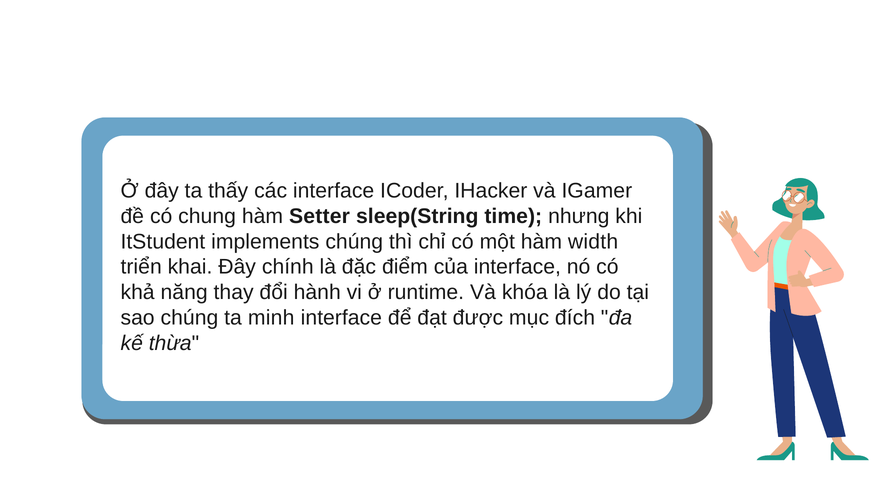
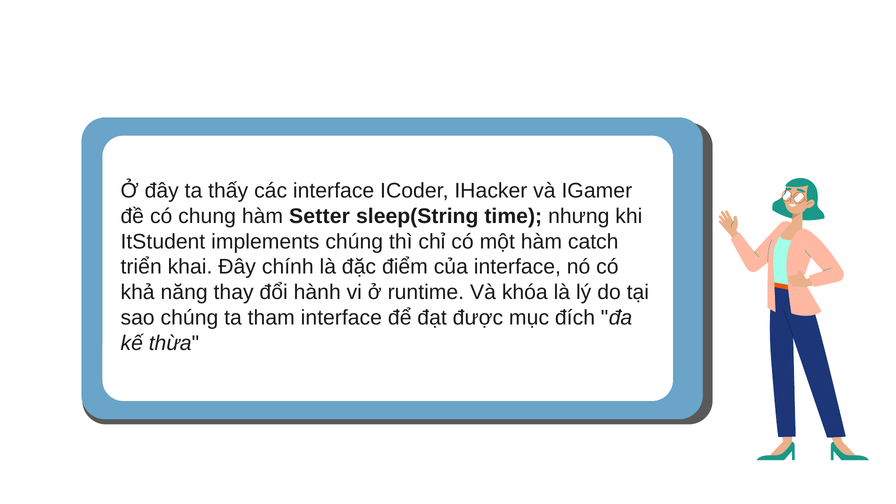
width: width -> catch (593, 242)
minh: minh -> tham (271, 318)
